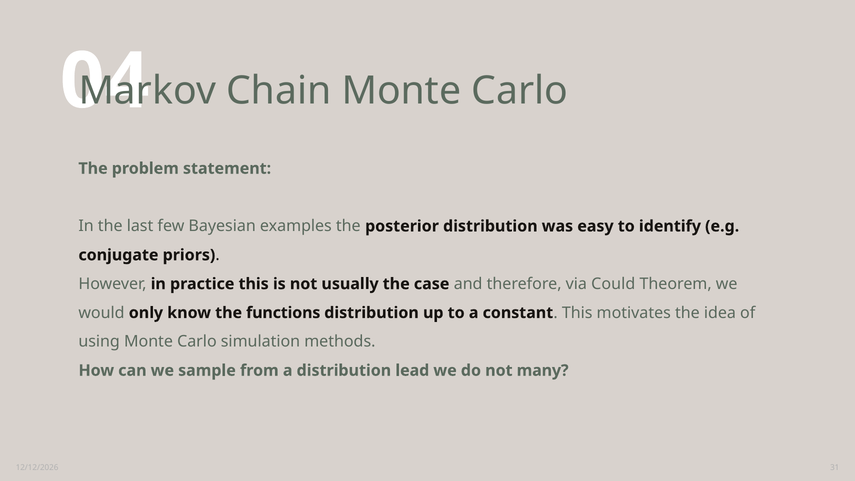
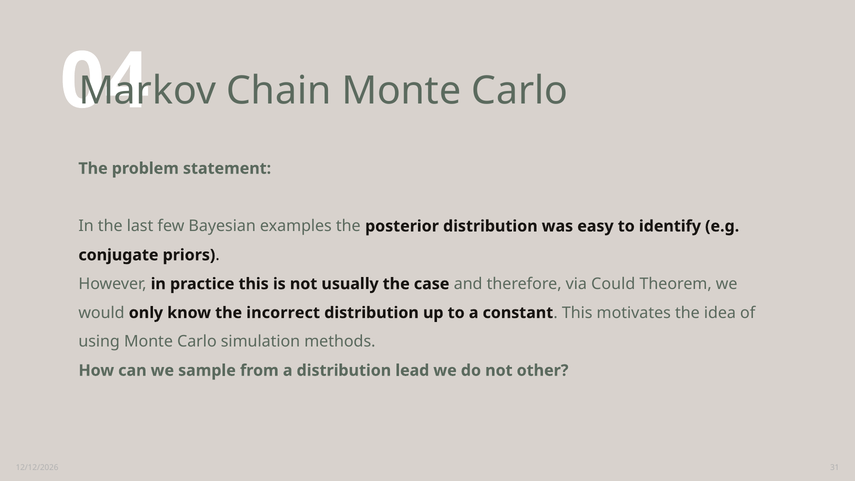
functions: functions -> incorrect (283, 313)
many: many -> other (543, 370)
